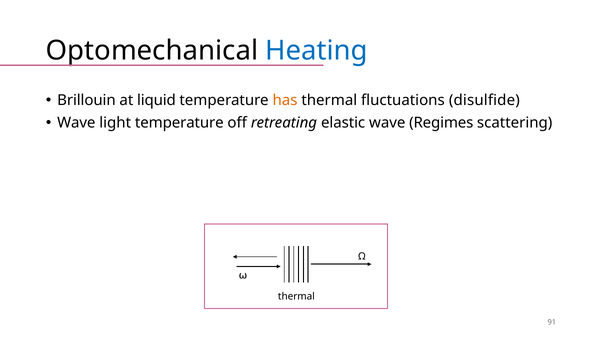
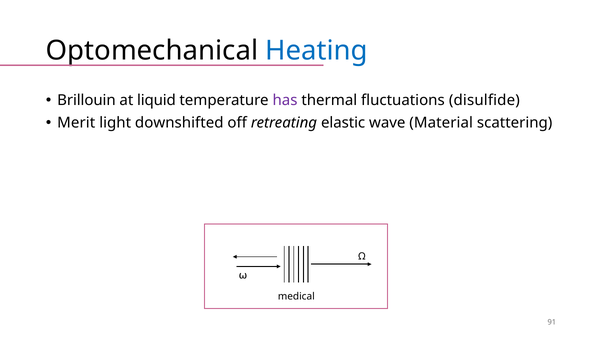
has colour: orange -> purple (285, 100)
Wave: Wave -> Merit (76, 123)
light temperature: temperature -> downshifted (179, 123)
Regimes: Regimes -> Material (441, 123)
thermal: thermal -> medical (296, 297)
